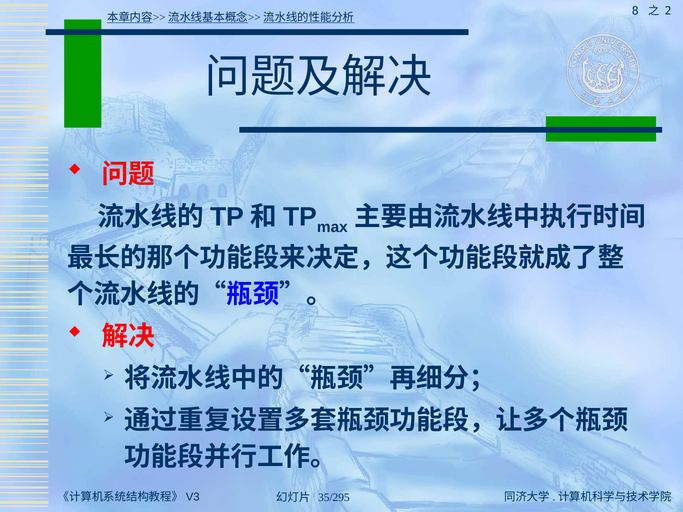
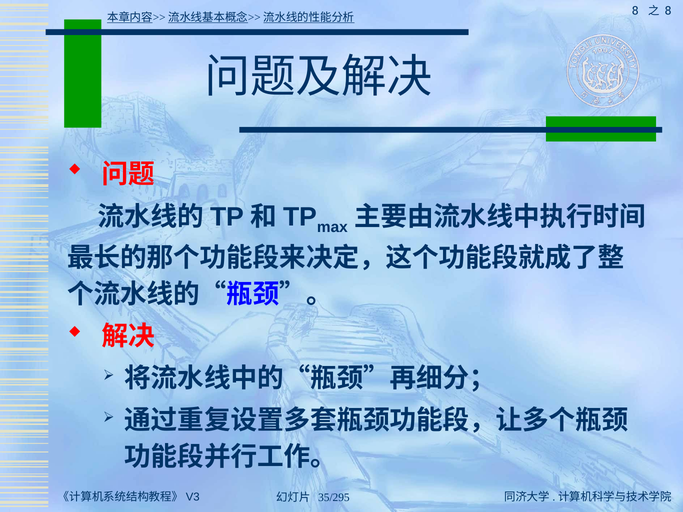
2: 2 -> 8 (668, 11)
